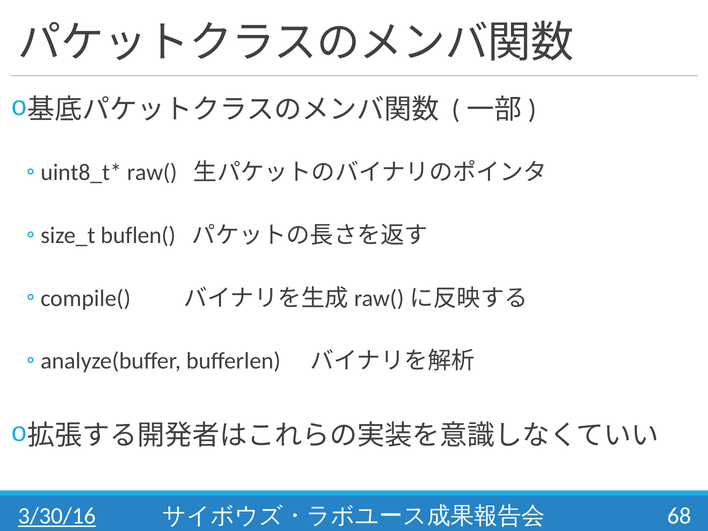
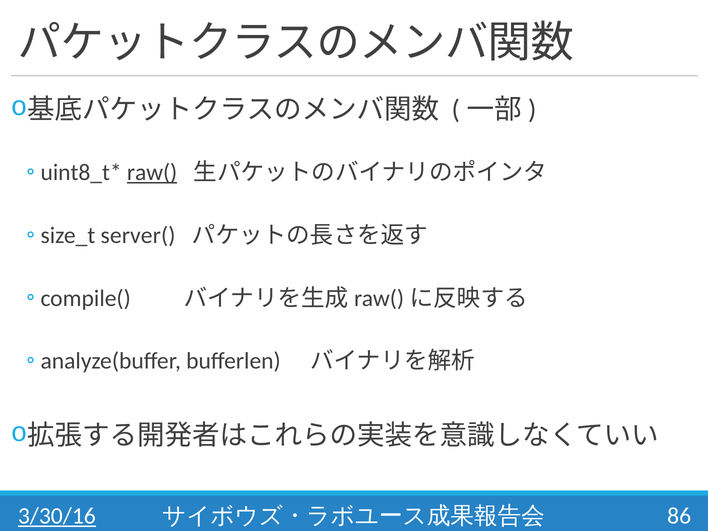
raw( underline: none -> present (152, 173)
buflen(: buflen( -> server( (138, 235)
68: 68 -> 86 (679, 516)
